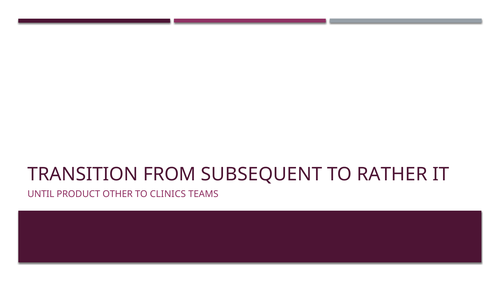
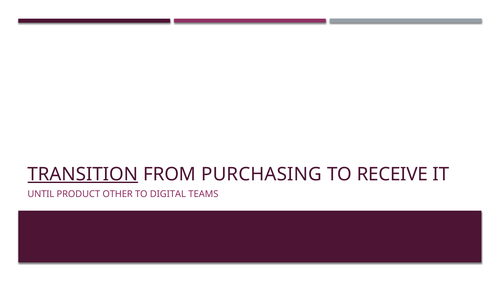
TRANSITION underline: none -> present (83, 174)
SUBSEQUENT: SUBSEQUENT -> PURCHASING (262, 174)
RATHER: RATHER -> RECEIVE (392, 174)
CLINICS: CLINICS -> DIGITAL (168, 194)
